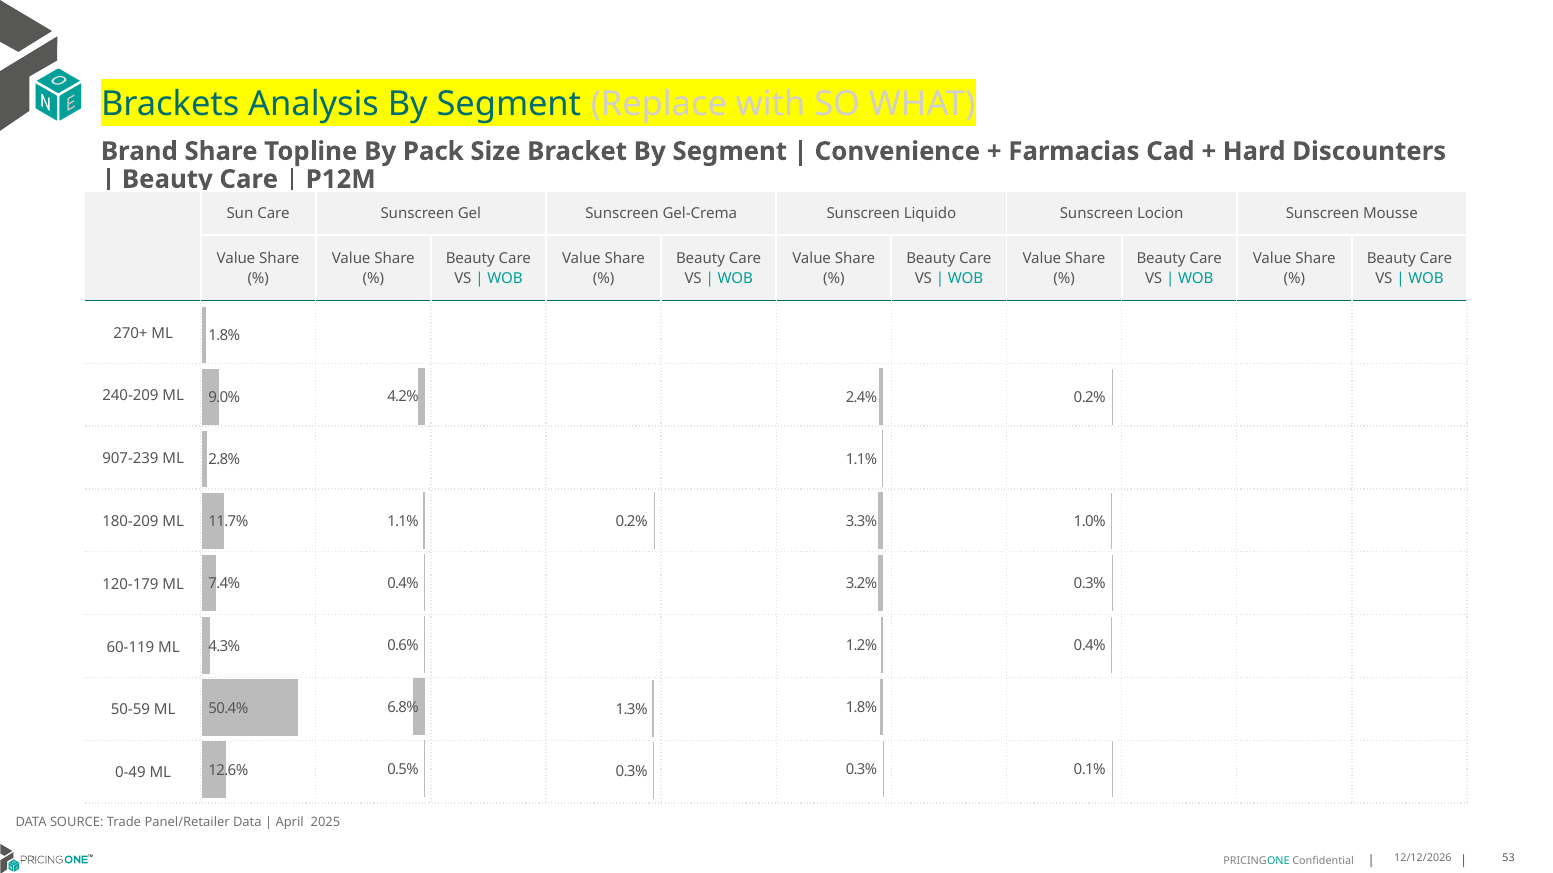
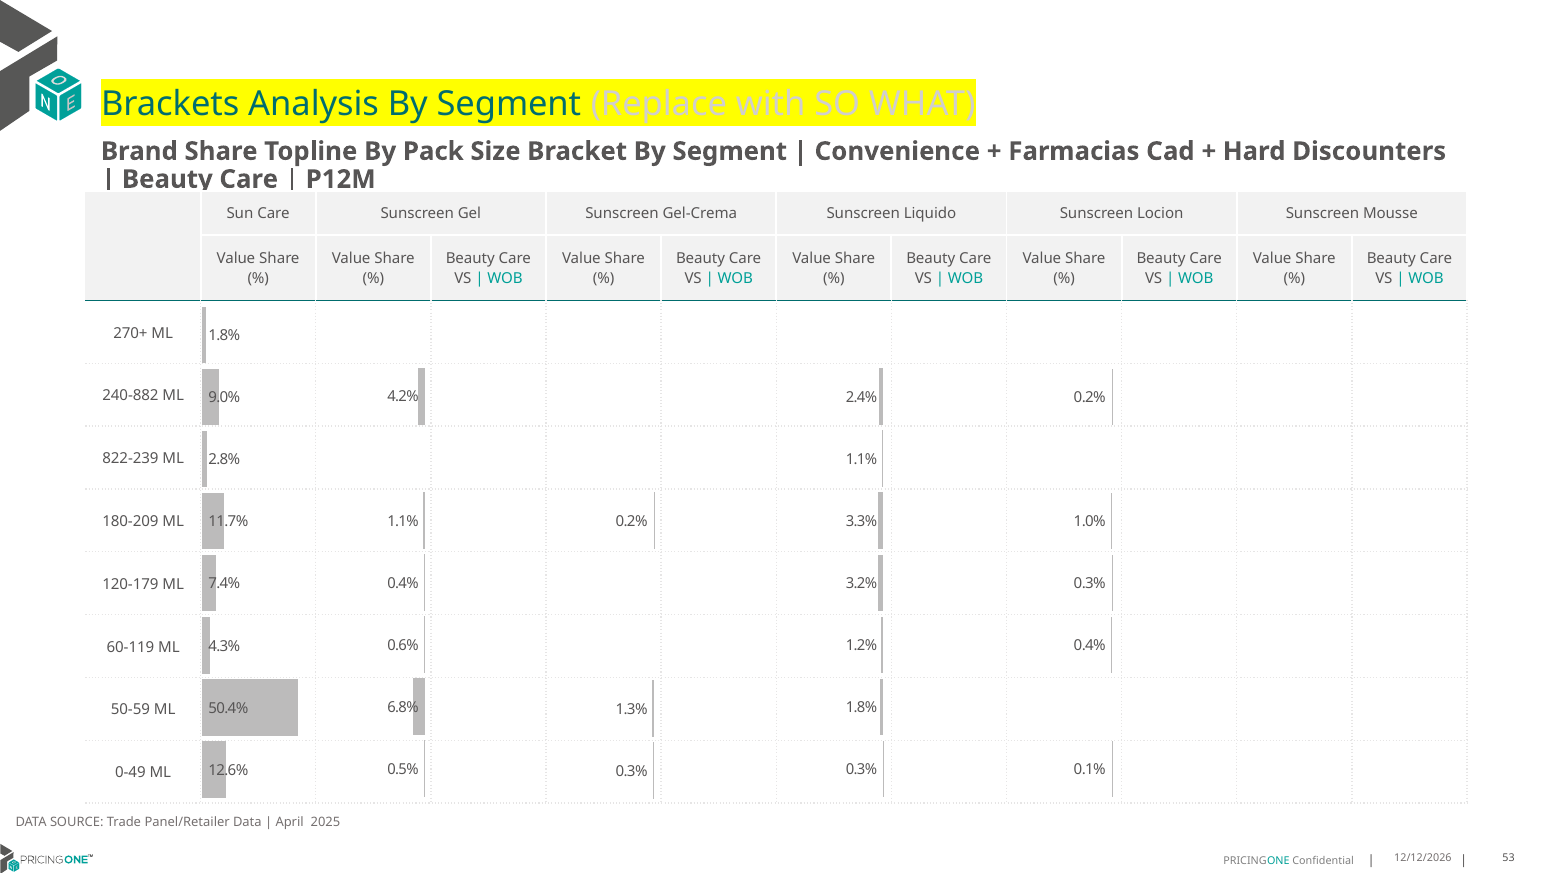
240-209: 240-209 -> 240-882 (130, 396)
907-239: 907-239 -> 822-239 (130, 459)
